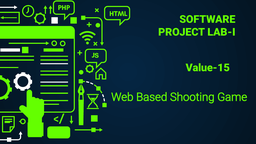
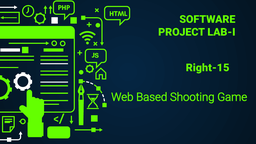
Value-15: Value-15 -> Right-15 (208, 68)
